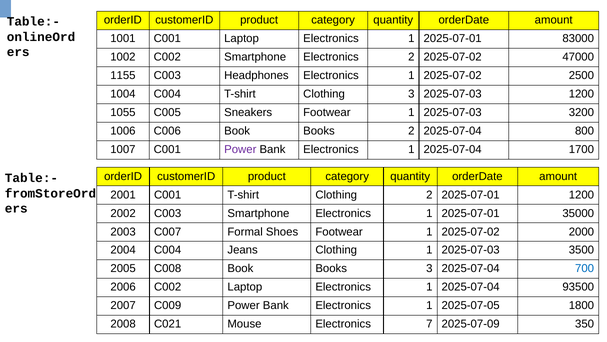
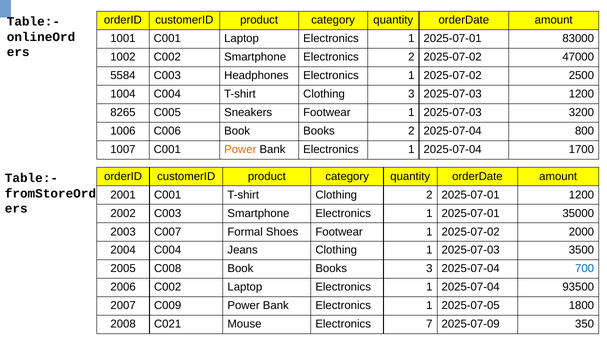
1155: 1155 -> 5584 (123, 76)
1055: 1055 -> 8265 (123, 112)
Power colour: purple -> orange (240, 149)
